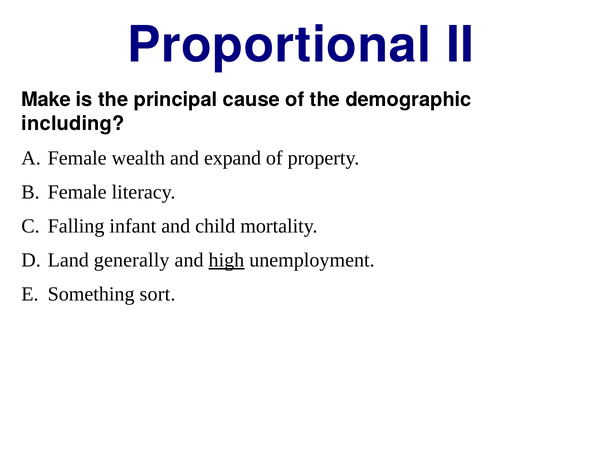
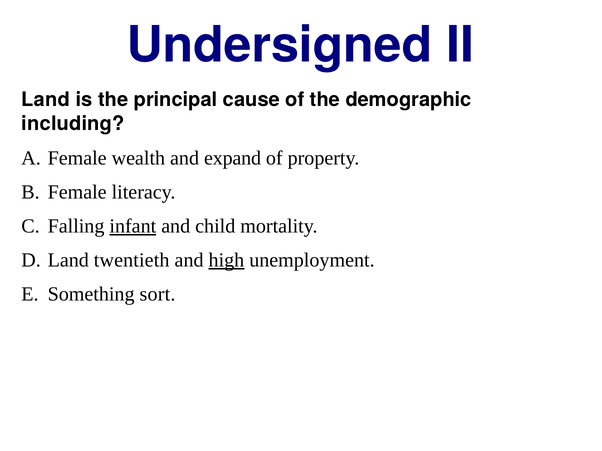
Proportional: Proportional -> Undersigned (280, 45)
Make: Make -> Land (46, 100)
infant underline: none -> present (133, 226)
generally: generally -> twentieth (132, 260)
